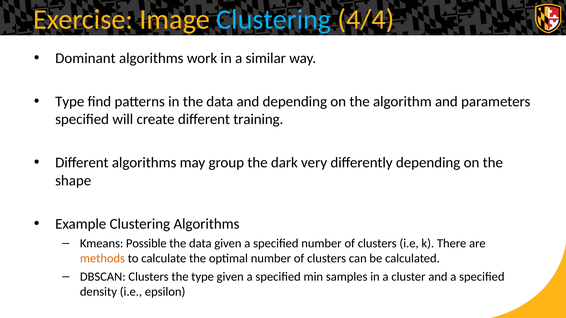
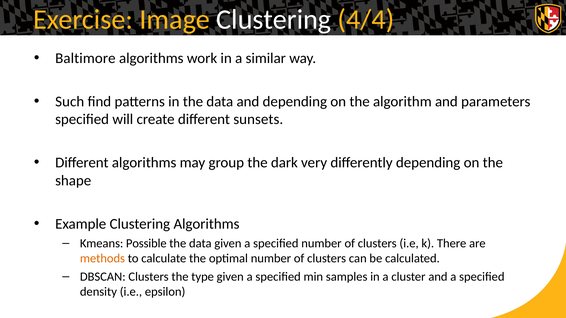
Clustering colour: light blue -> white (274, 20)
Dominant: Dominant -> Baltimore (85, 58)
Type: Type -> Such (70, 102)
training: training -> sunsets (258, 119)
